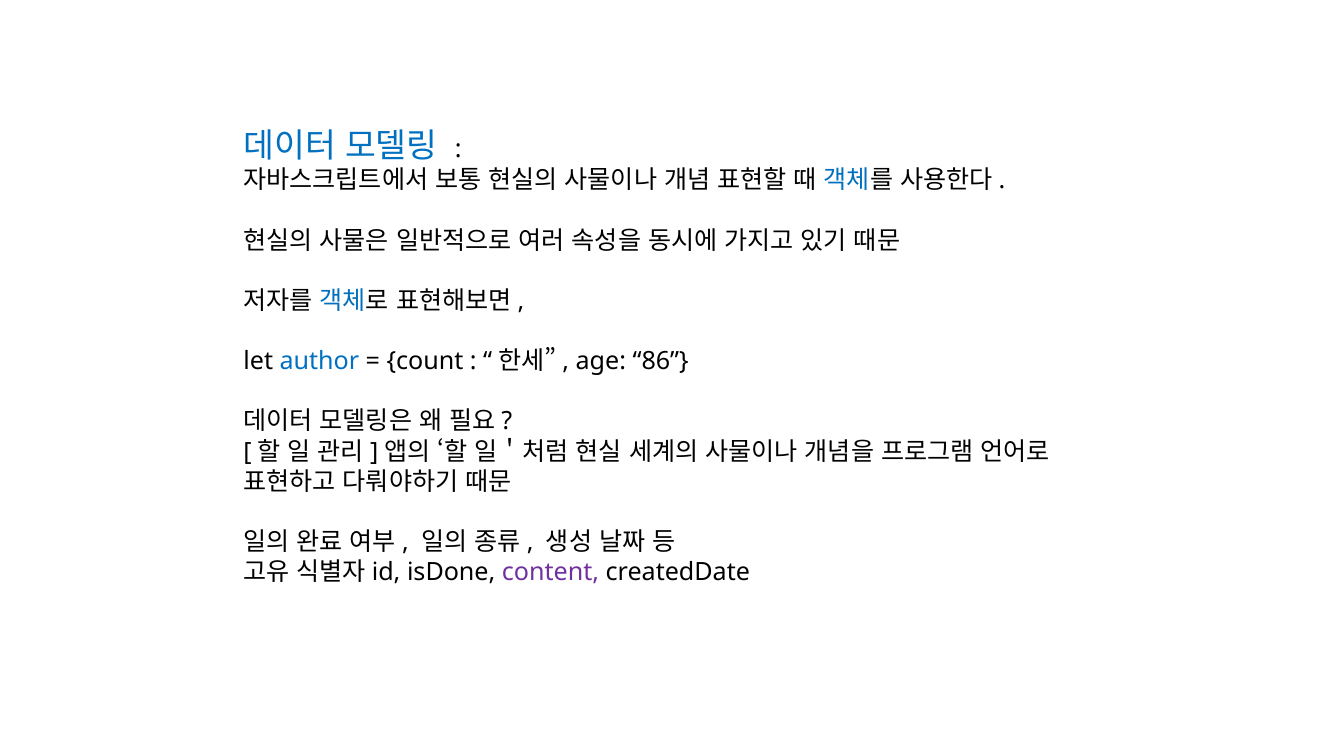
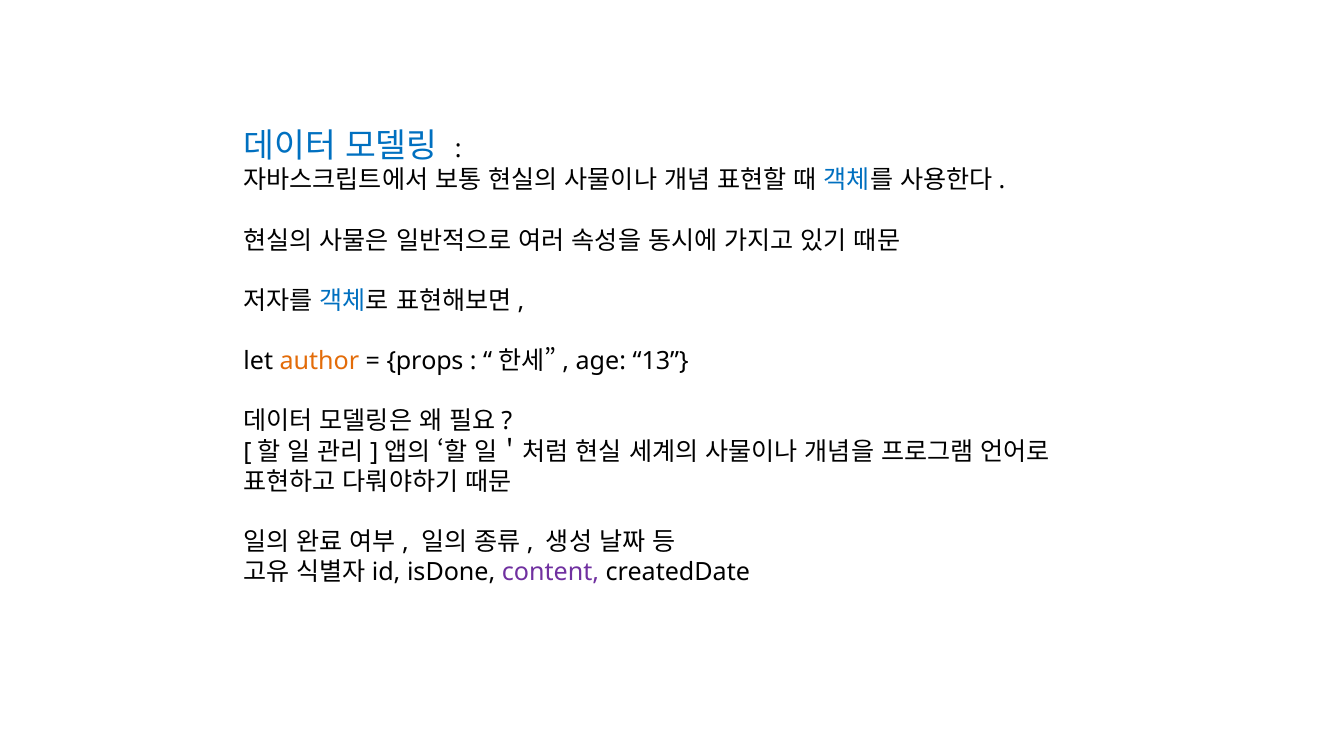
author colour: blue -> orange (319, 361)
count: count -> props (425, 361)
86: 86 -> 13 (661, 361)
